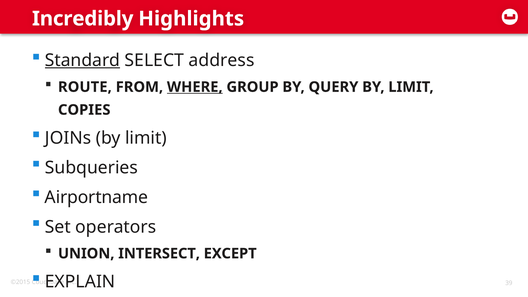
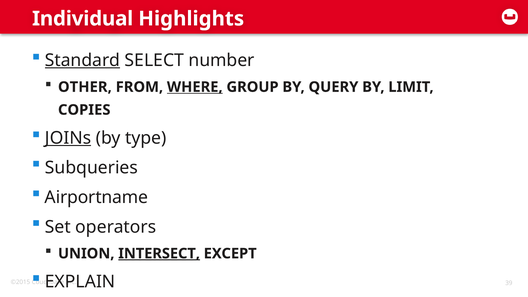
Incredibly: Incredibly -> Individual (83, 19)
address: address -> number (222, 60)
ROUTE: ROUTE -> OTHER (85, 87)
JOINs underline: none -> present (68, 138)
limit: limit -> type (146, 138)
INTERSECT underline: none -> present (159, 254)
